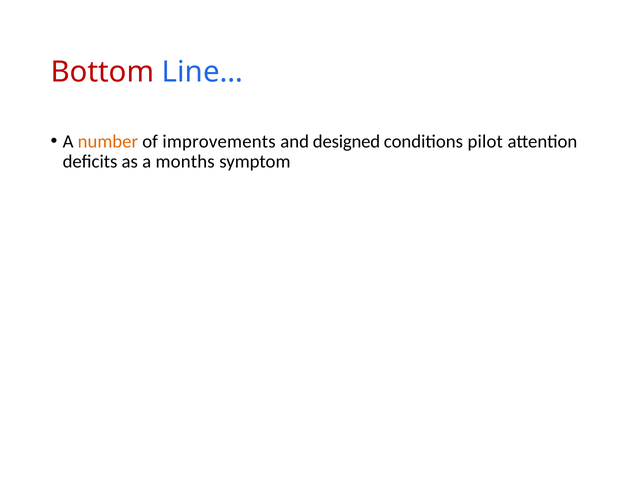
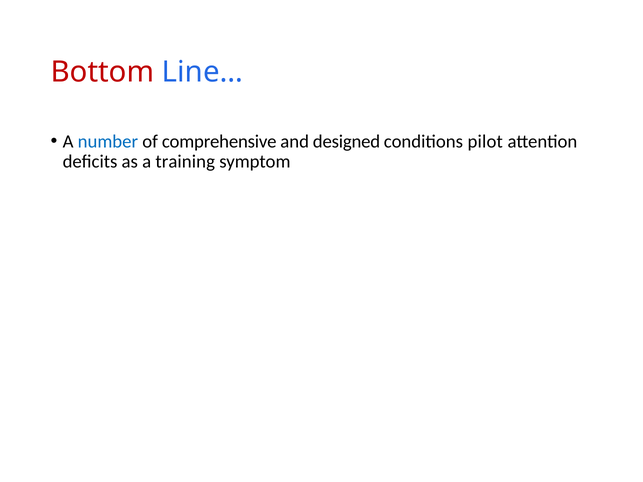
number colour: orange -> blue (108, 142)
improvements: improvements -> comprehensive (219, 142)
months: months -> training (185, 162)
